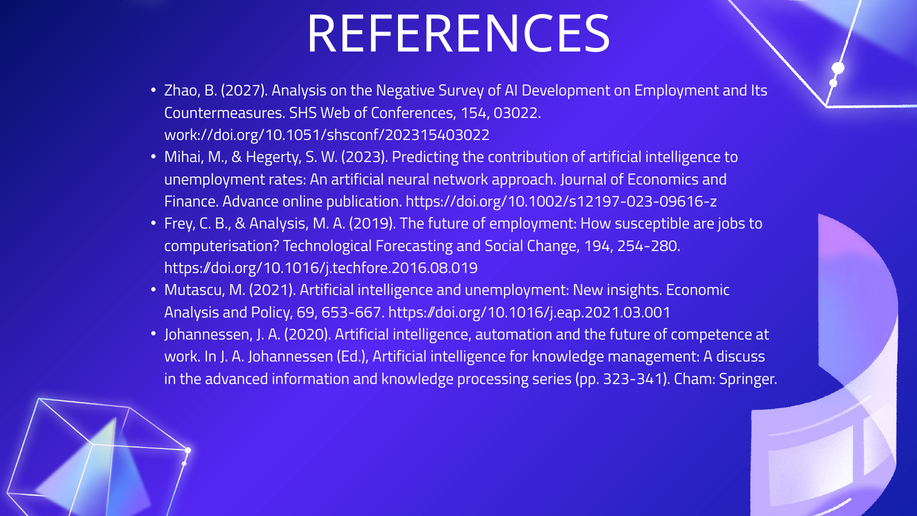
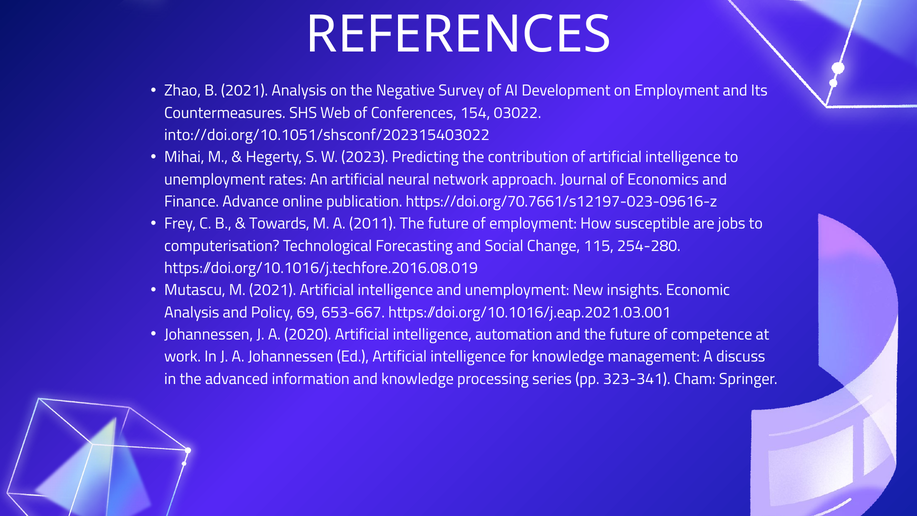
B 2027: 2027 -> 2021 (245, 91)
work://doi.org/10.1051/shsconf/202315403022: work://doi.org/10.1051/shsconf/202315403022 -> into://doi.org/10.1051/shsconf/202315403022 (327, 135)
https://doi.org/10.1002/s12197-023-09616-z: https://doi.org/10.1002/s12197-023-09616-z -> https://doi.org/70.7661/s12197-023-09616-z (561, 201)
Analysis: Analysis -> Towards (279, 224)
2019: 2019 -> 2011 (373, 224)
194: 194 -> 115 (599, 246)
